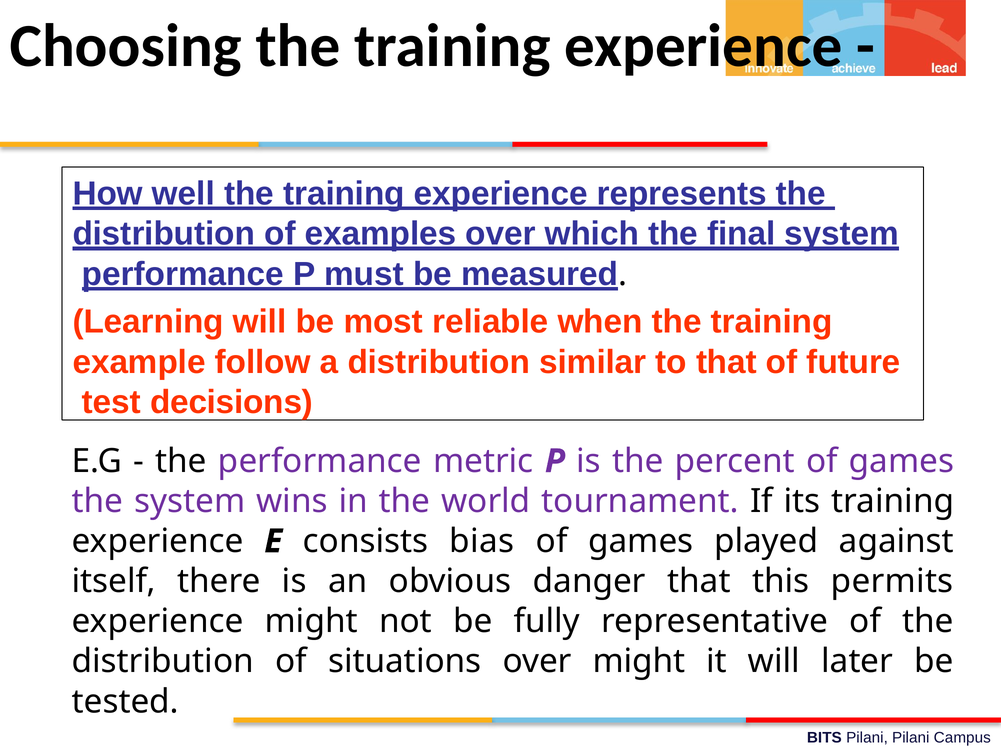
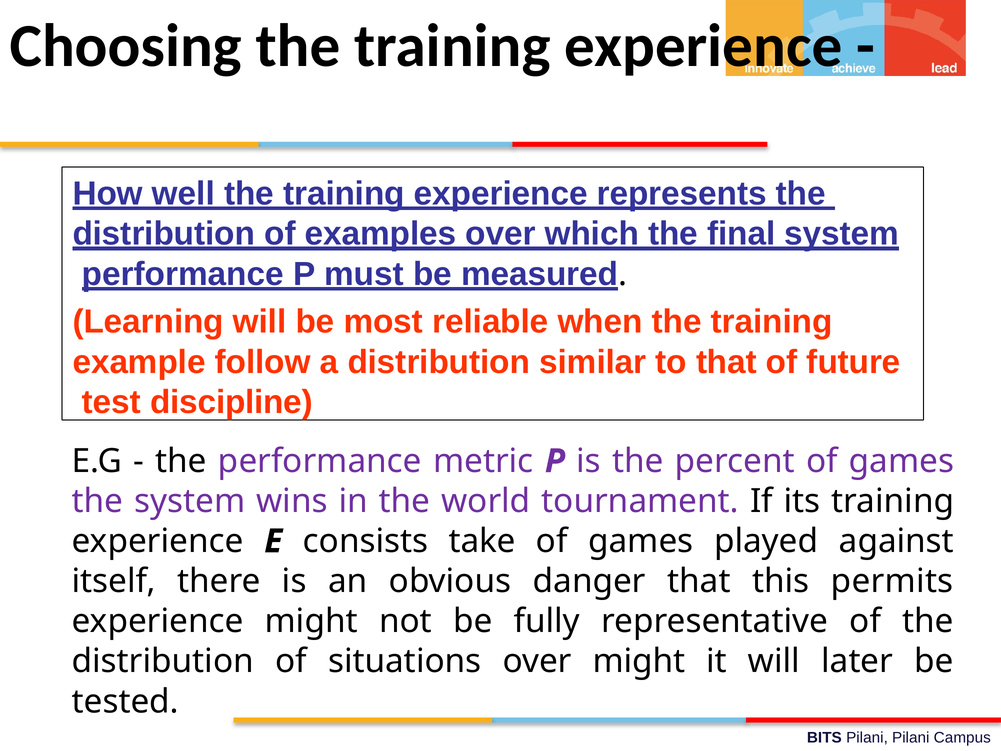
decisions: decisions -> discipline (232, 402)
bias: bias -> take (482, 541)
